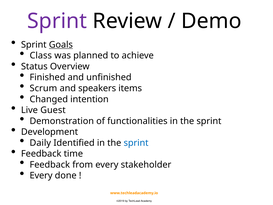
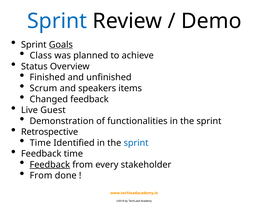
Sprint colour: purple -> blue (57, 21)
Changed intention: intention -> feedback (89, 99)
Development: Development -> Retrospective (50, 132)
Daily: Daily -> Time (40, 143)
Feedback underline: none -> present (50, 164)
Every: Every -> From (41, 175)
